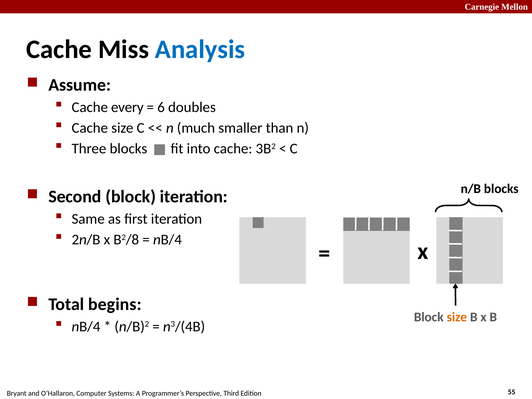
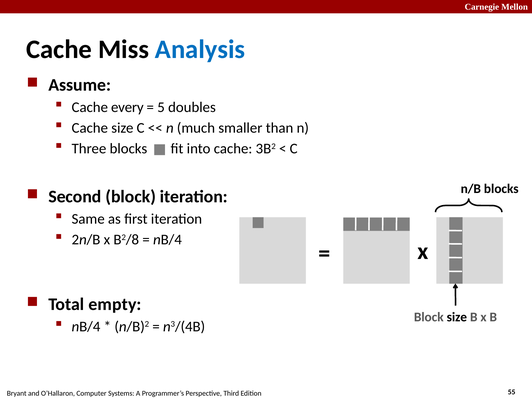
6: 6 -> 5 (161, 107)
begins: begins -> empty (115, 304)
size colour: orange -> black (457, 317)
